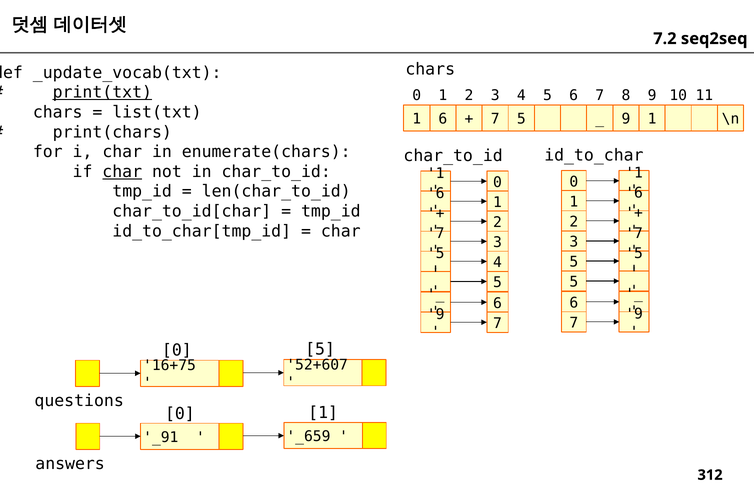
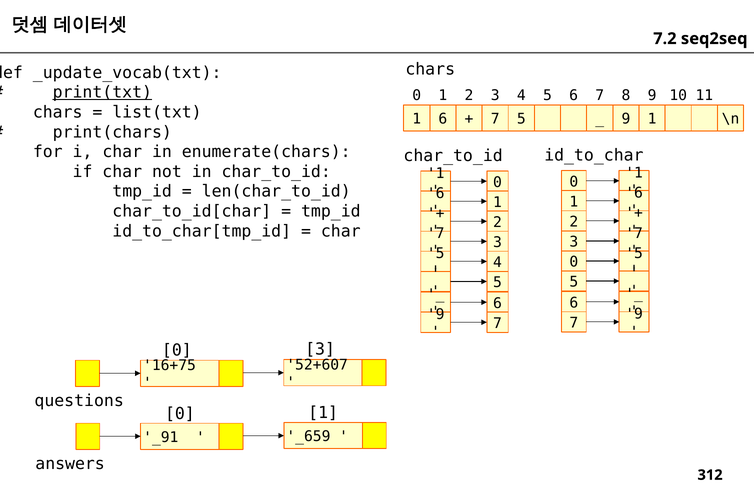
char underline: present -> none (122, 172)
5: 5 -> 0 (574, 262)
5: 5 -> 3 (320, 350)
